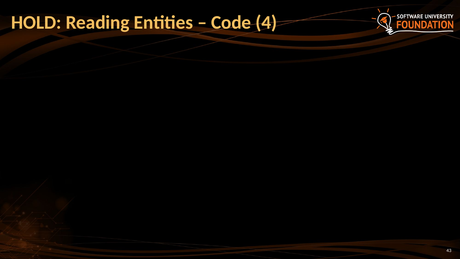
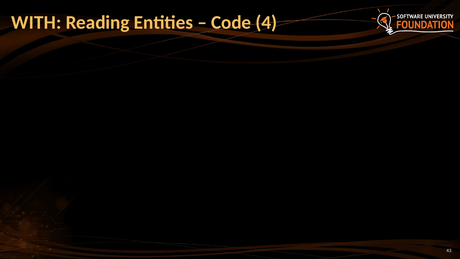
HOLD: HOLD -> WITH (36, 22)
